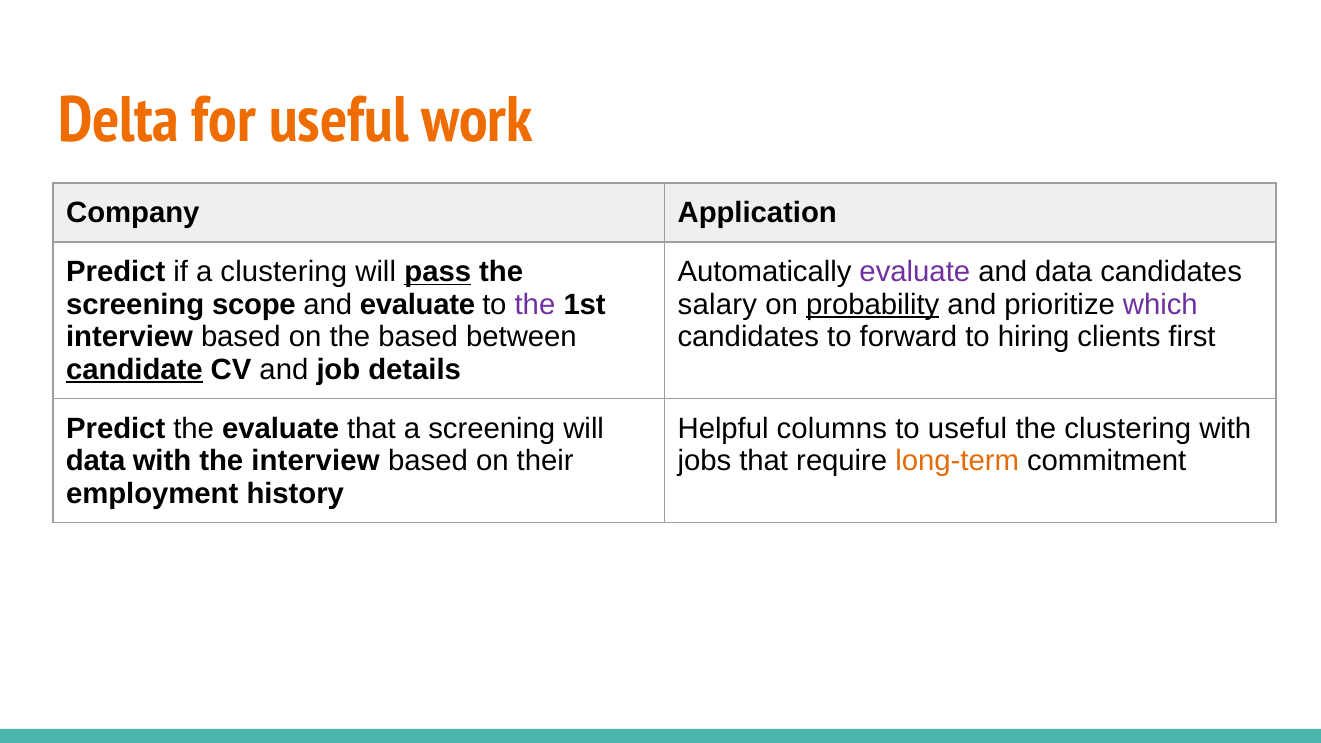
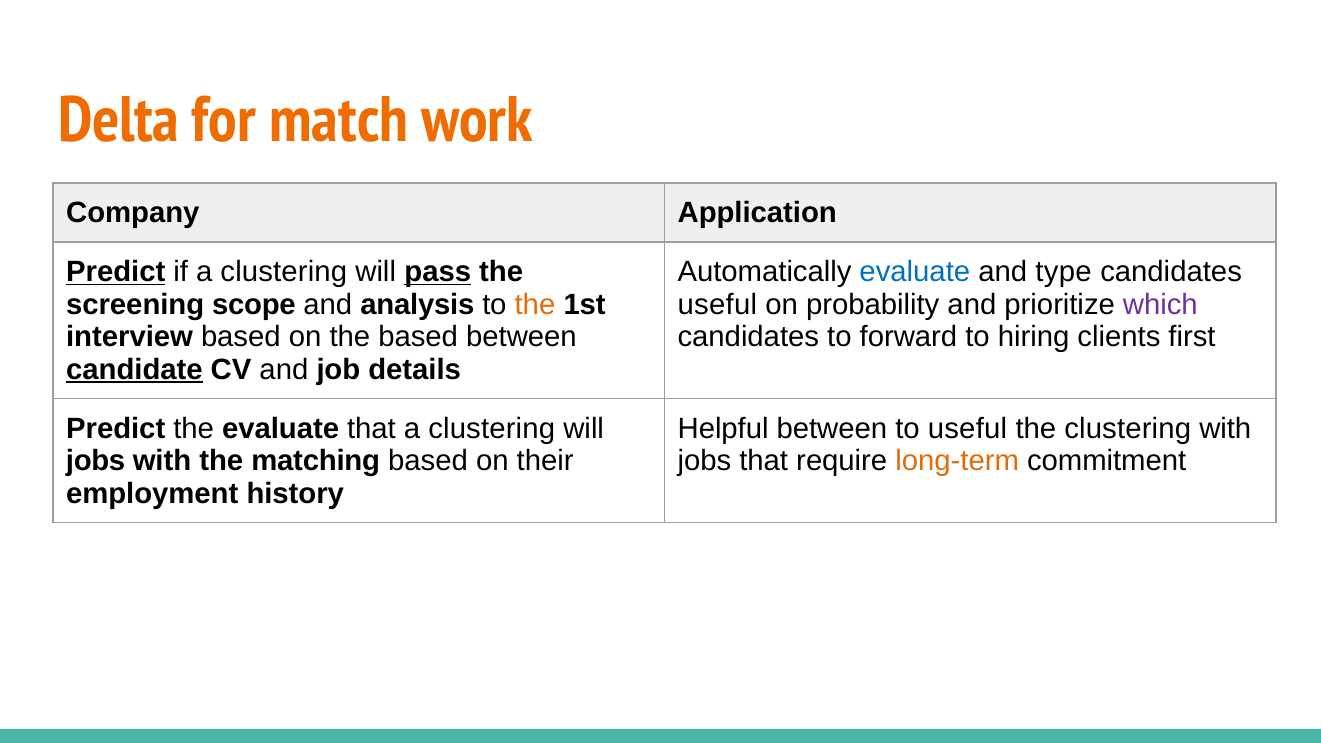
for useful: useful -> match (339, 121)
Predict underline: none -> present (116, 272)
evaluate colour: purple -> blue (915, 272)
and data: data -> type (1064, 272)
and evaluate: evaluate -> analysis (417, 304)
the colour: purple -> orange (535, 304)
salary: salary -> useful (717, 304)
probability underline: present -> none (873, 304)
that a screening: screening -> clustering (492, 429)
Helpful columns: columns -> between (832, 429)
data: data -> jobs (96, 461)
the interview: interview -> matching (316, 461)
